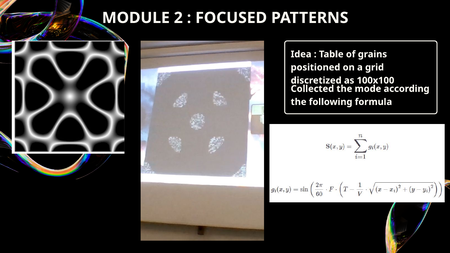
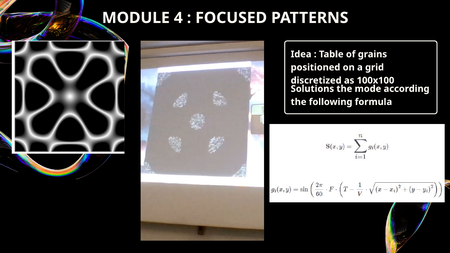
2: 2 -> 4 (178, 18)
Collected: Collected -> Solutions (312, 89)
